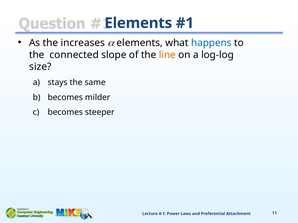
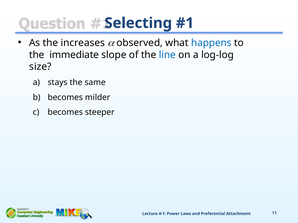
Elements: Elements -> Selecting (138, 23)
elements: elements -> observed (140, 43)
connected: connected -> immediate (74, 55)
line colour: orange -> blue (167, 55)
